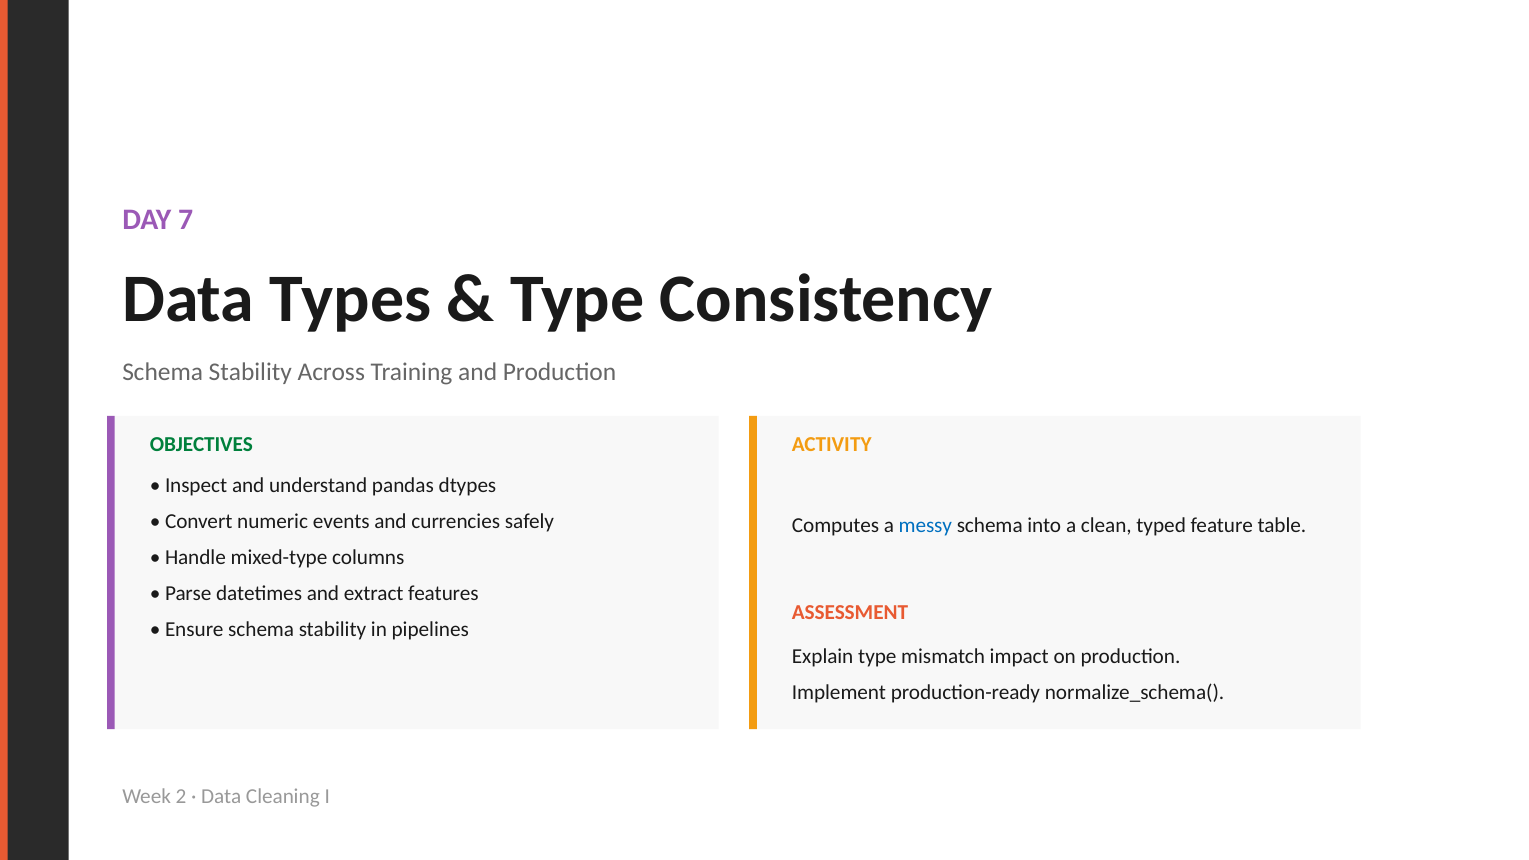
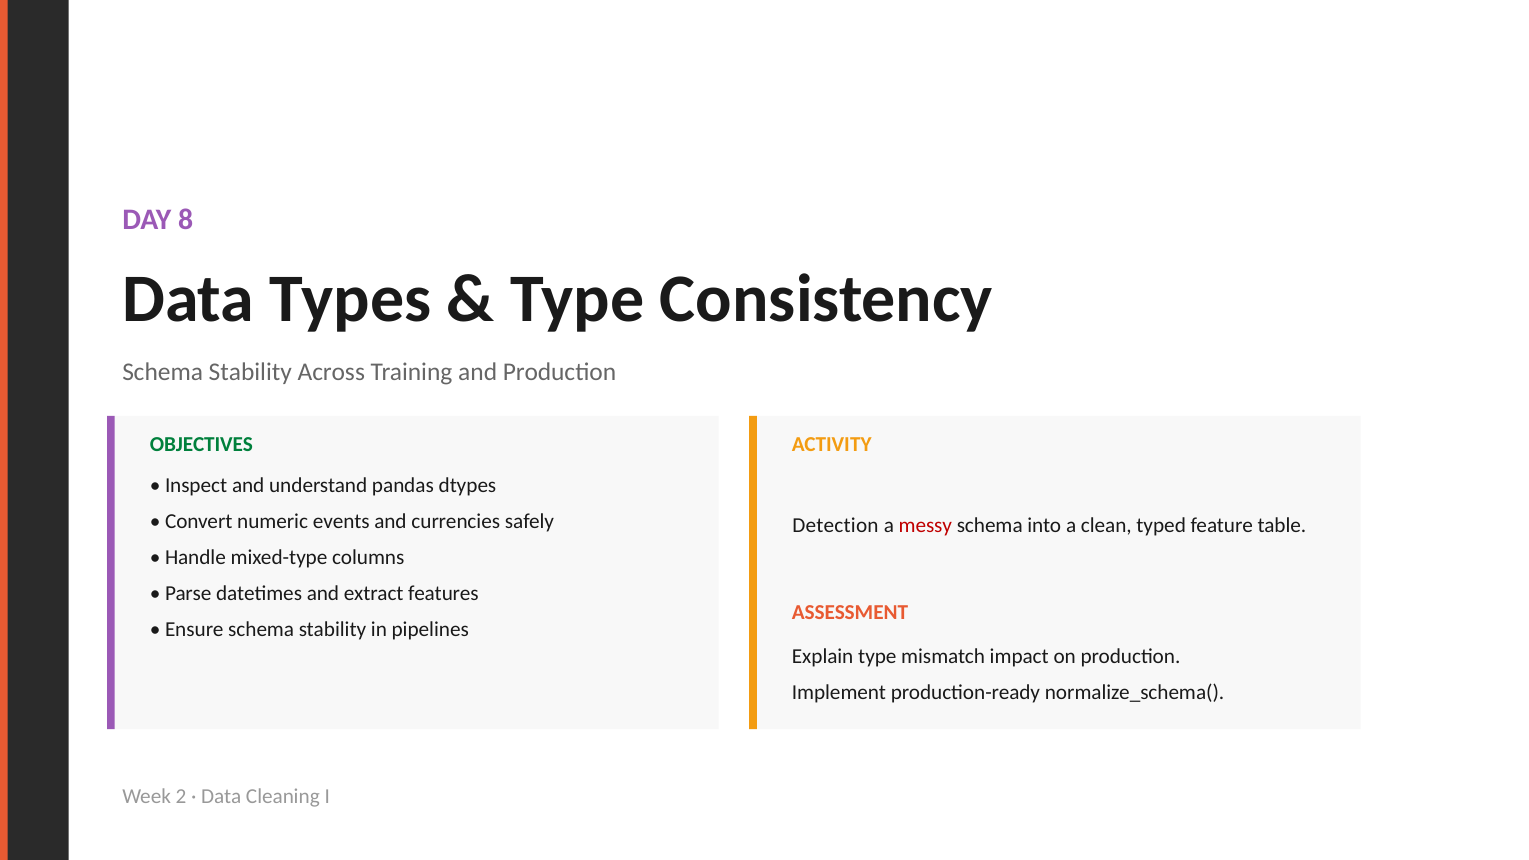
7: 7 -> 8 (186, 220)
Computes: Computes -> Detection (835, 526)
messy colour: blue -> red (925, 526)
